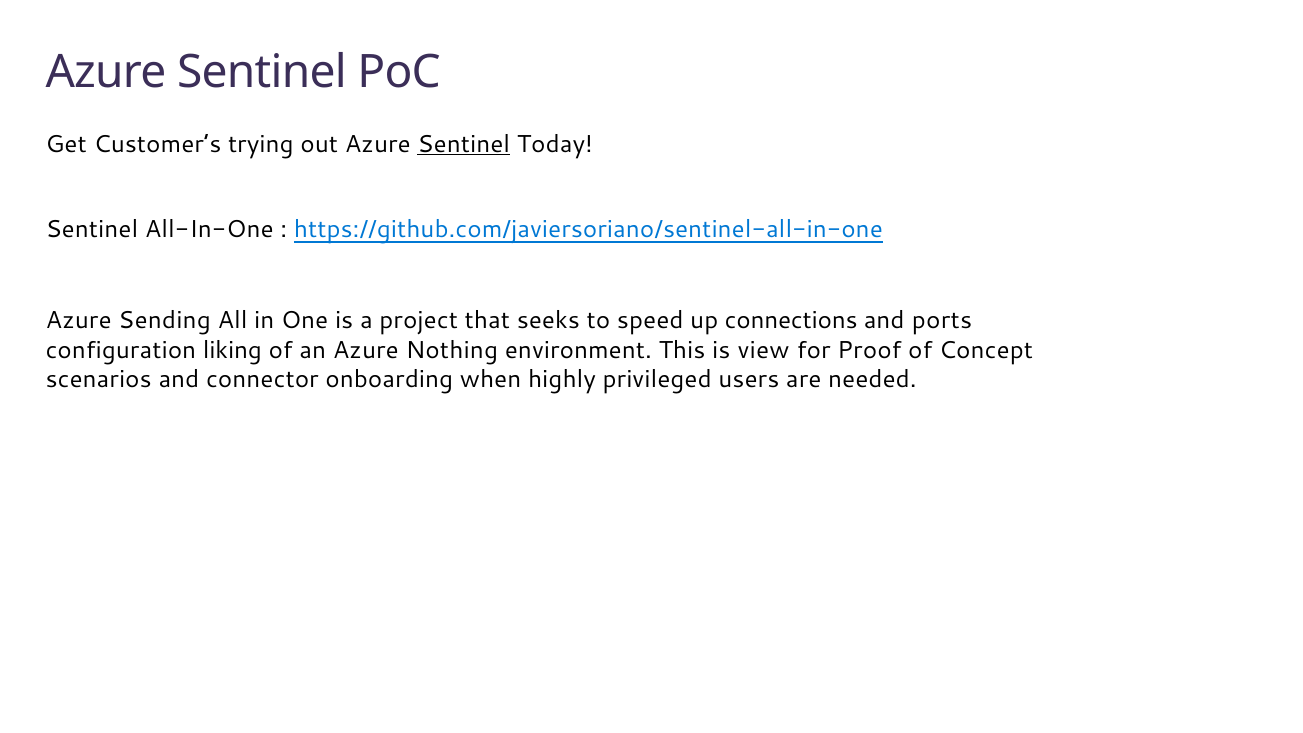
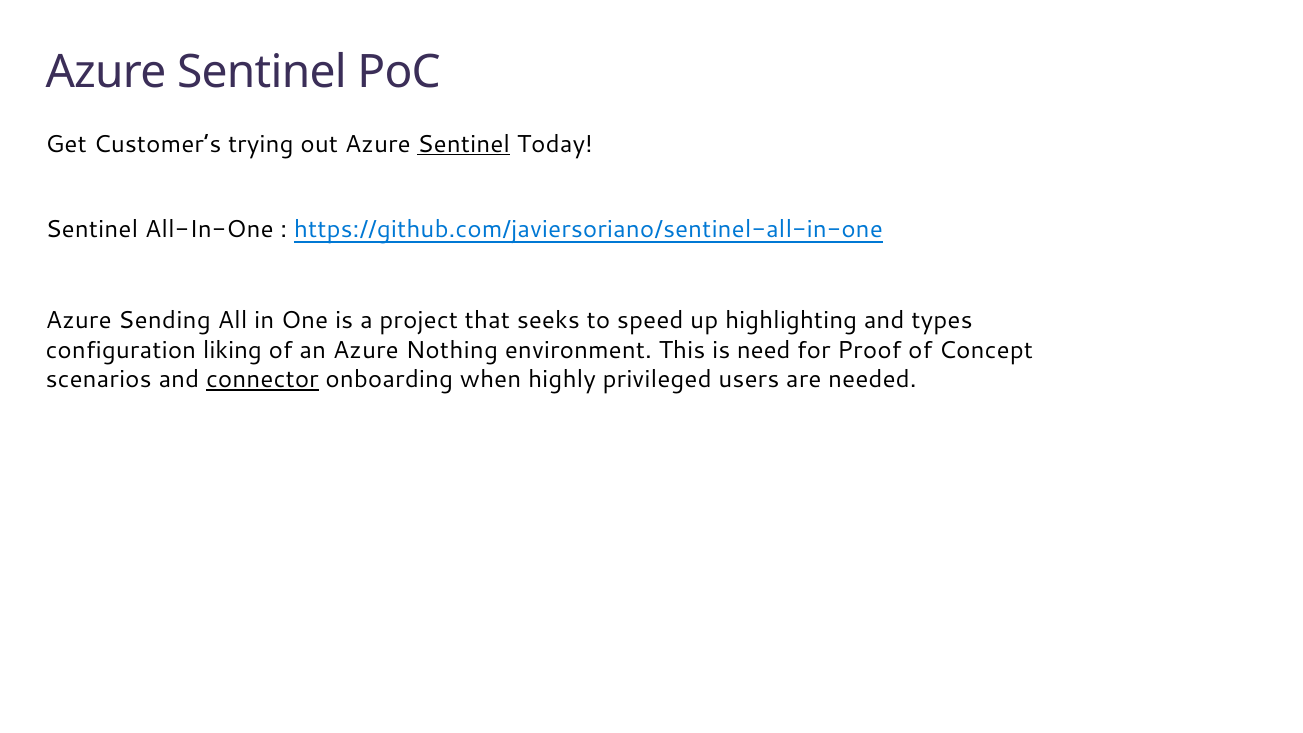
connections: connections -> highlighting (791, 321)
ports: ports -> types (942, 321)
view: view -> need (764, 350)
connector underline: none -> present (262, 379)
